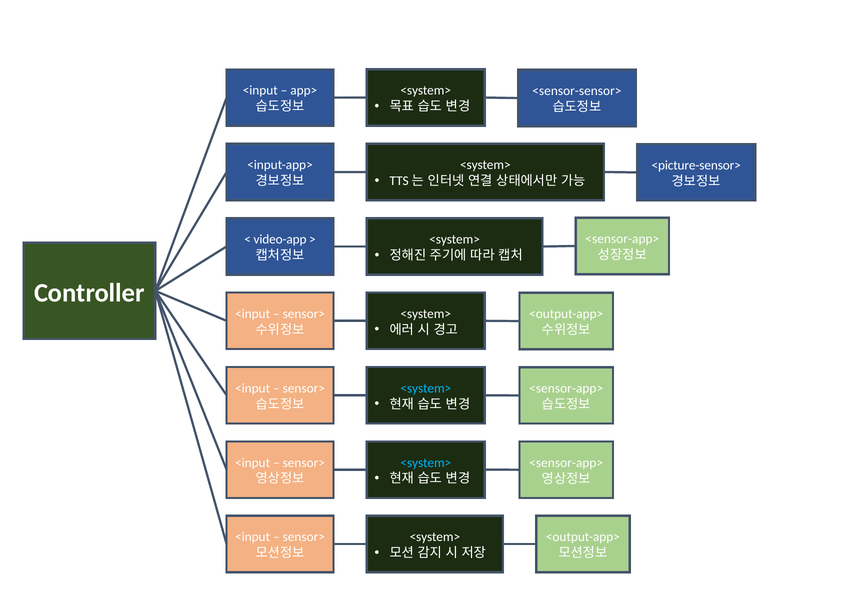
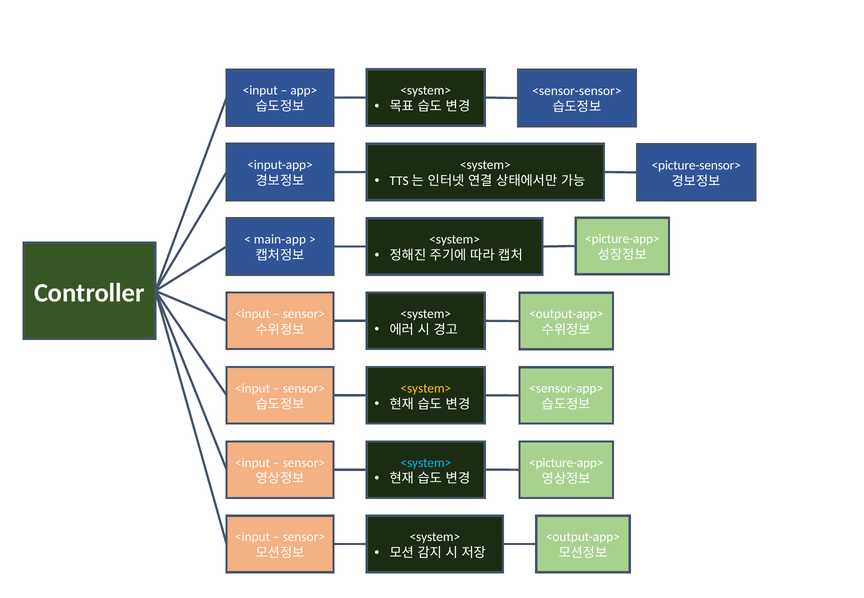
<sensor-app>: <sensor-app> -> <picture-app> (622, 239)
video-app: video-app -> main-app (280, 239)
<system> colour: light blue -> yellow (426, 388)
<sensor-app>: <sensor-app> -> <picture-app> (566, 463)
